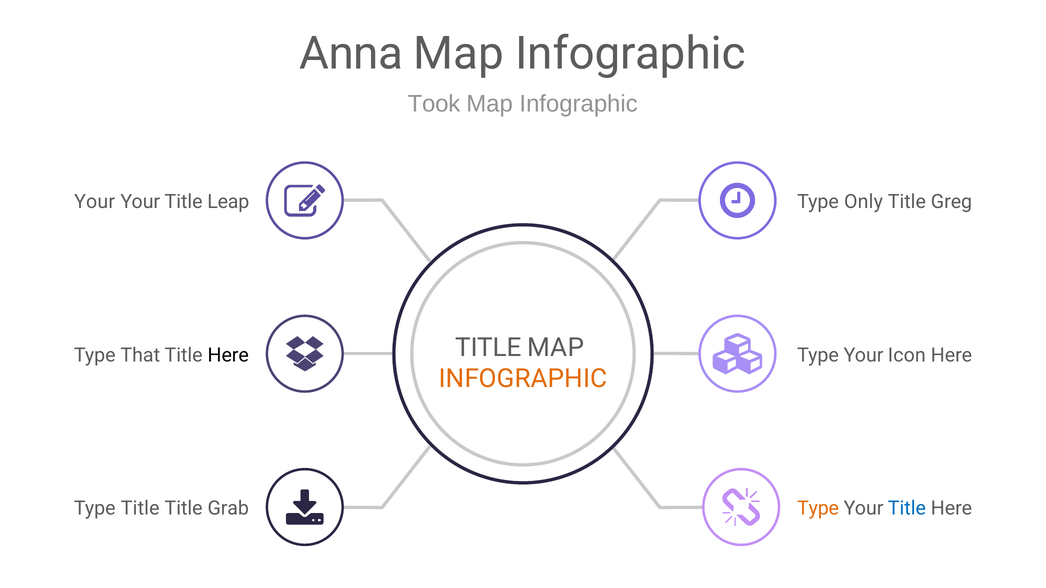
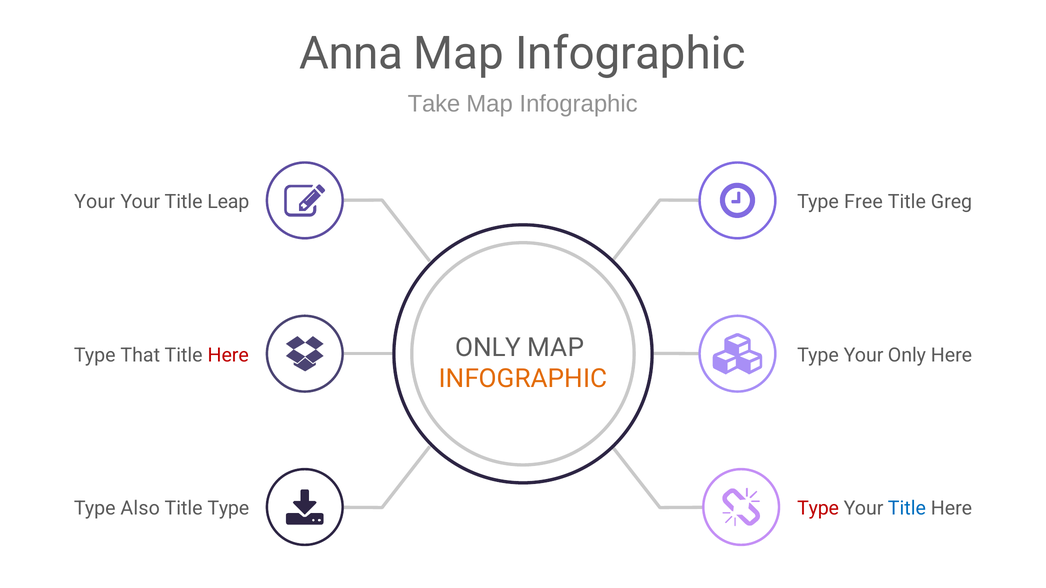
Took: Took -> Take (434, 104)
Only: Only -> Free (863, 202)
TITLE: TITLE -> ONLY (488, 348)
Here colour: black -> red (228, 355)
Your Icon: Icon -> Only (907, 355)
Type Title: Title -> Also (140, 509)
Title Grab: Grab -> Type (228, 509)
Type colour: orange -> red (818, 509)
